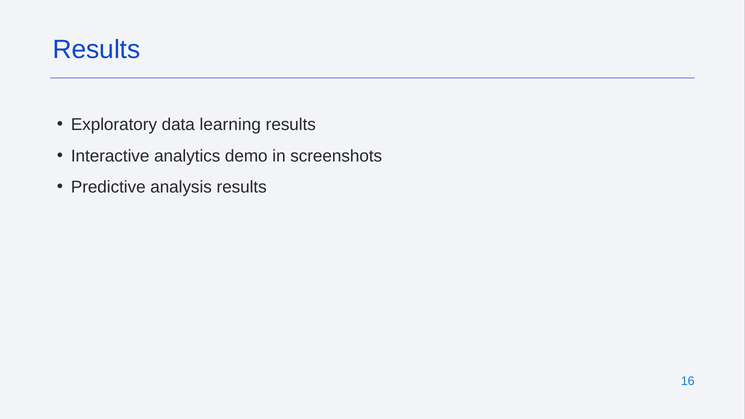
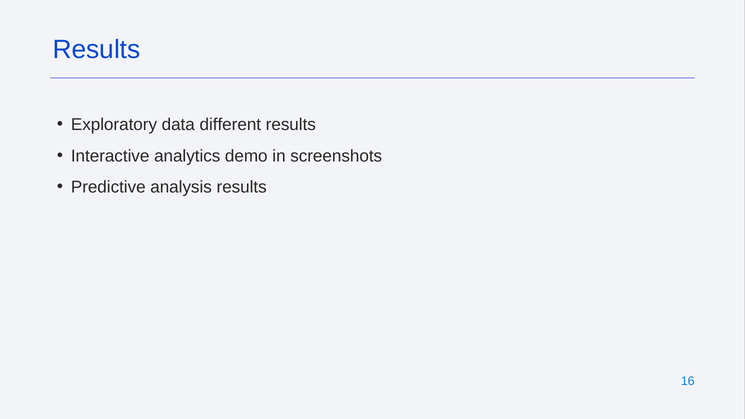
learning: learning -> different (230, 125)
